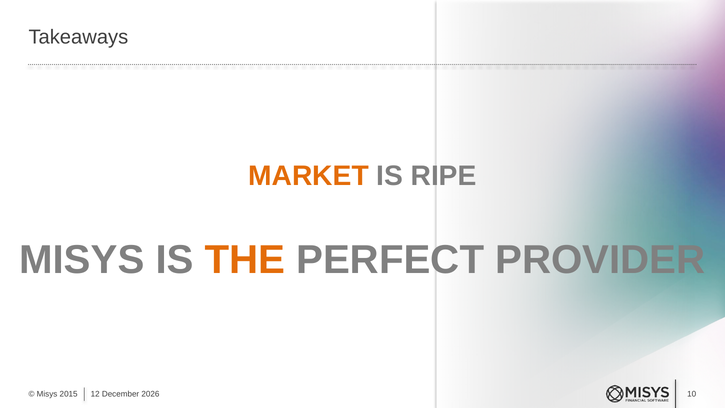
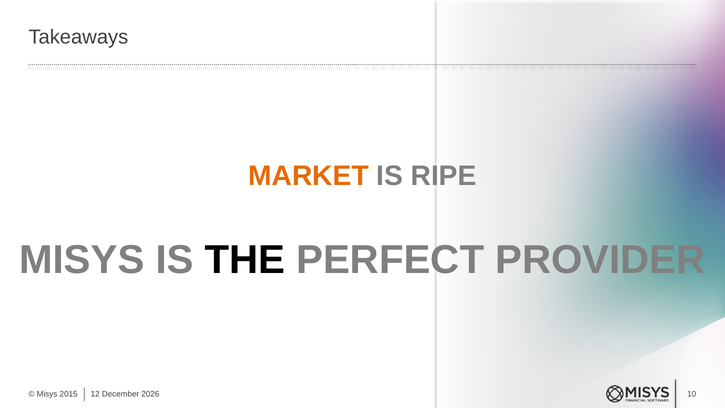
THE colour: orange -> black (245, 260)
